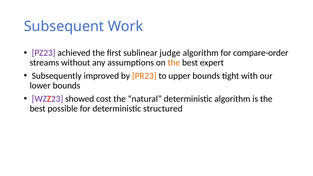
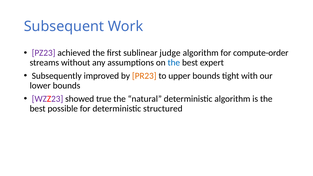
compare-order: compare-order -> compute-order (261, 53)
the colour: orange -> blue (174, 63)
cost: cost -> true (104, 99)
